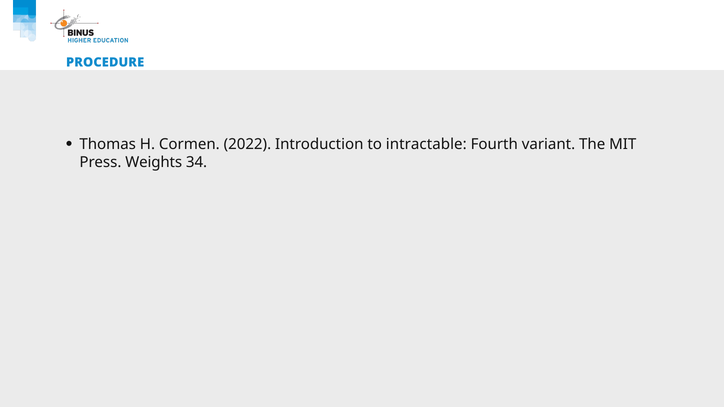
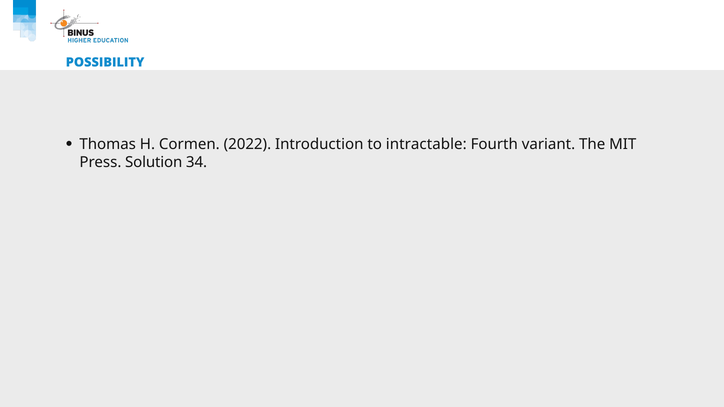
PROCEDURE: PROCEDURE -> POSSIBILITY (105, 63)
Weights: Weights -> Solution (154, 162)
